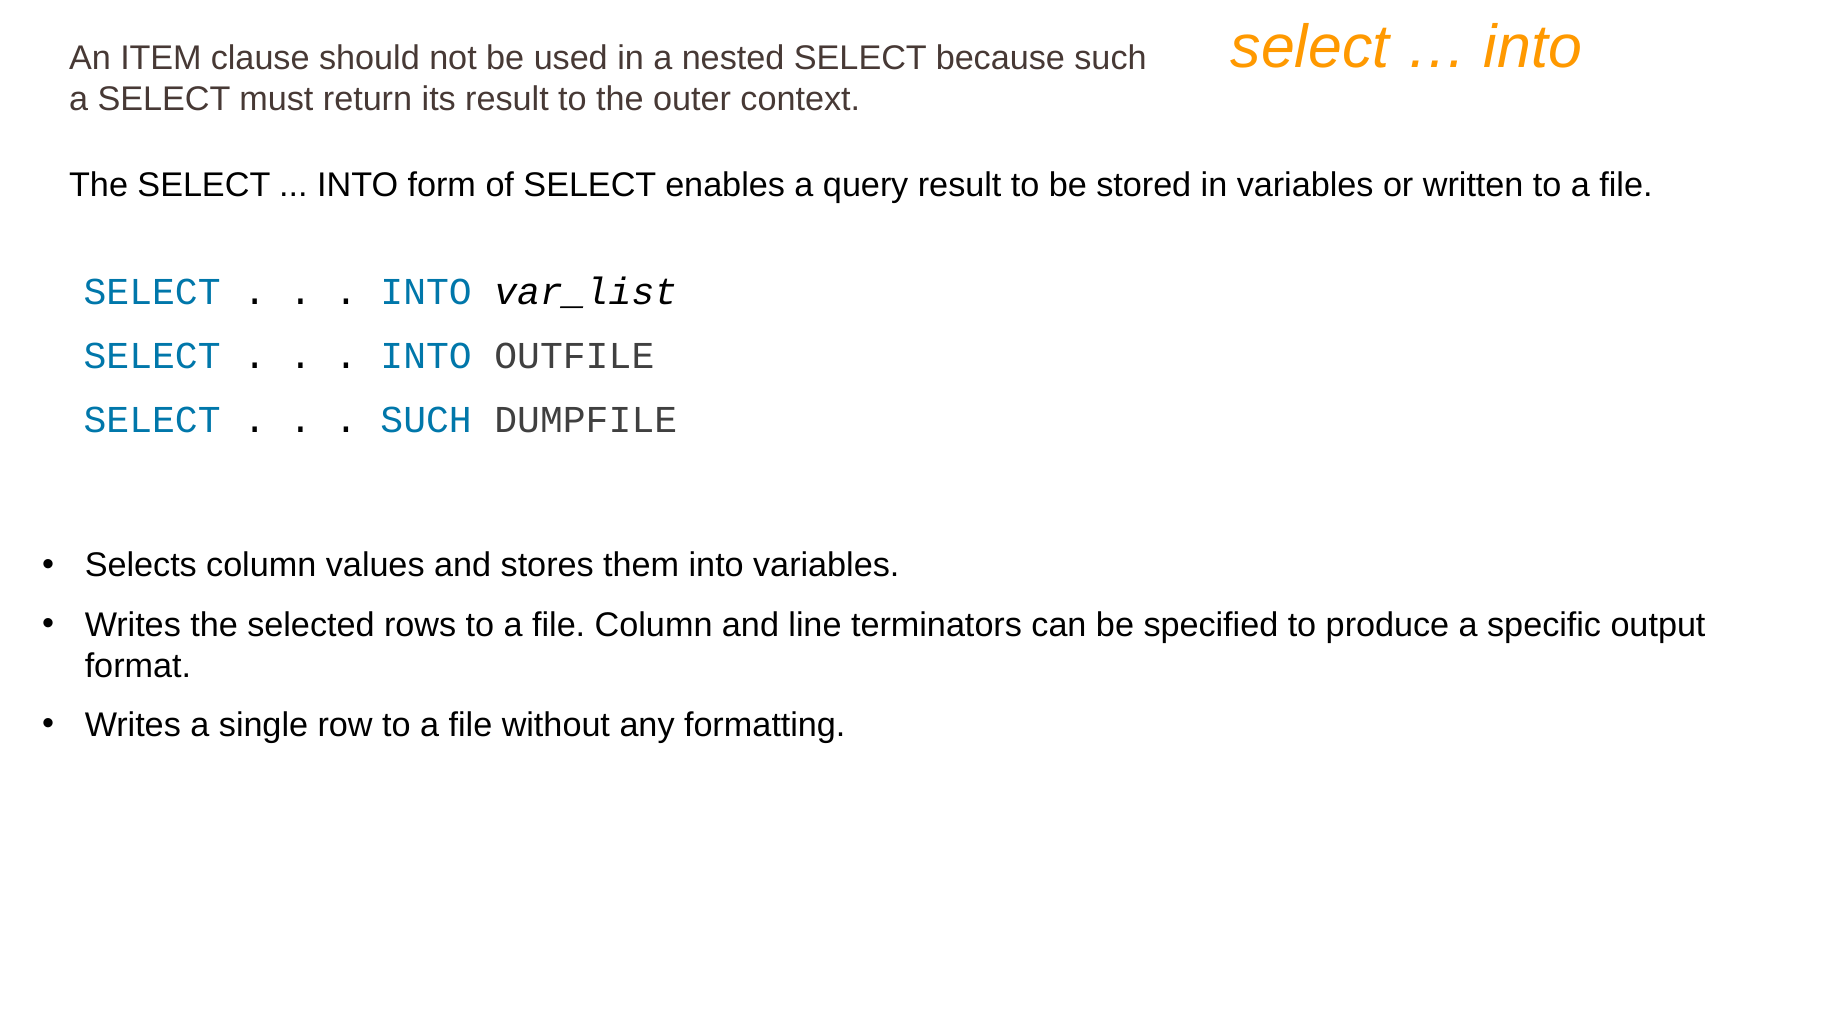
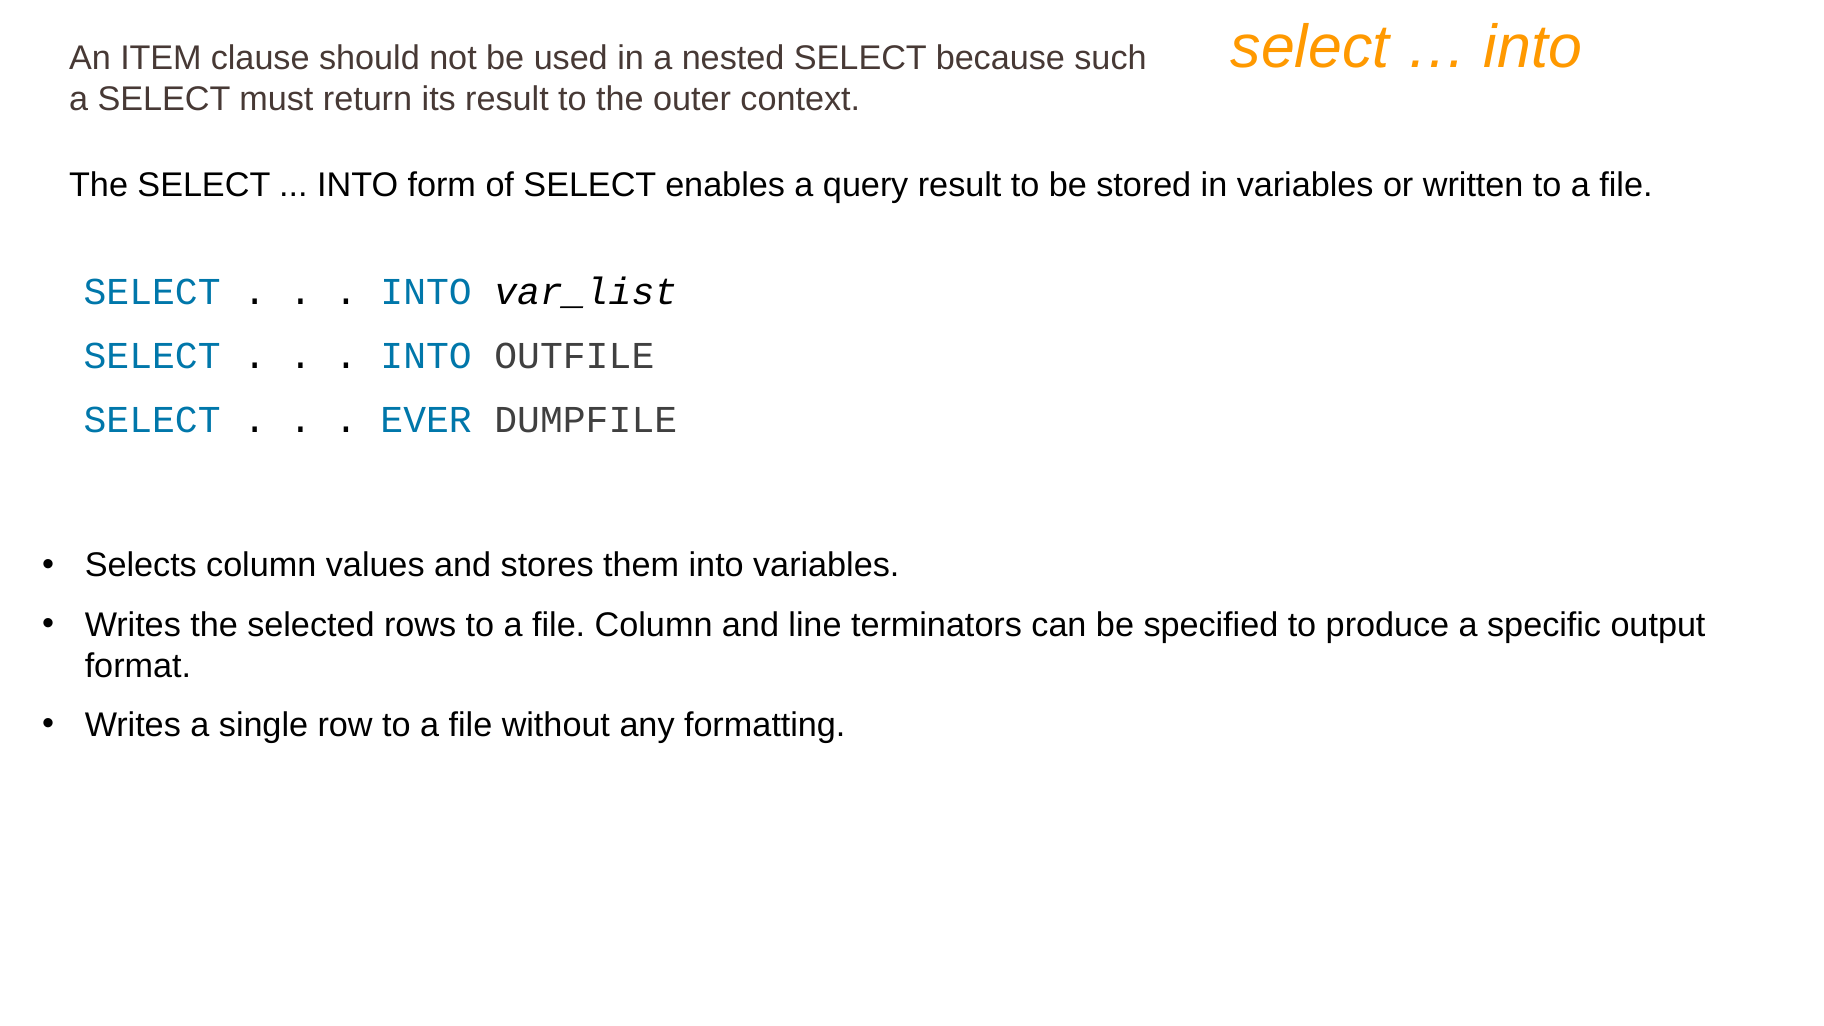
SUCH: SUCH -> EVER (426, 419)
